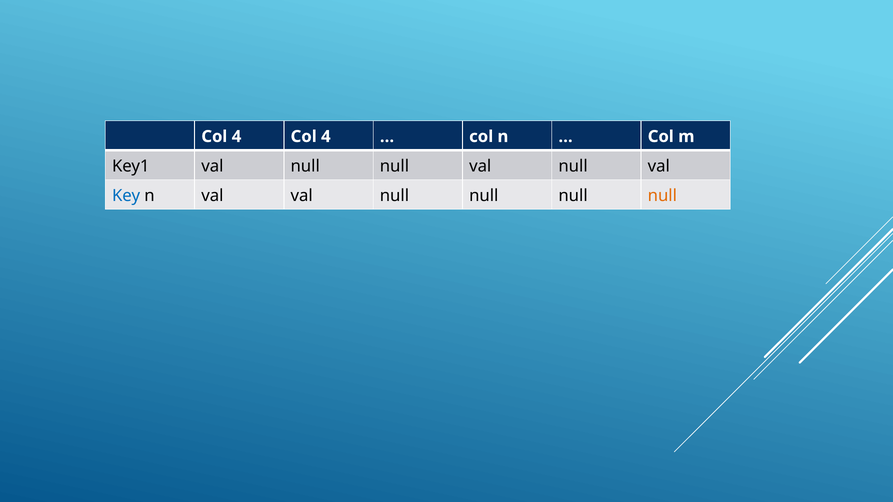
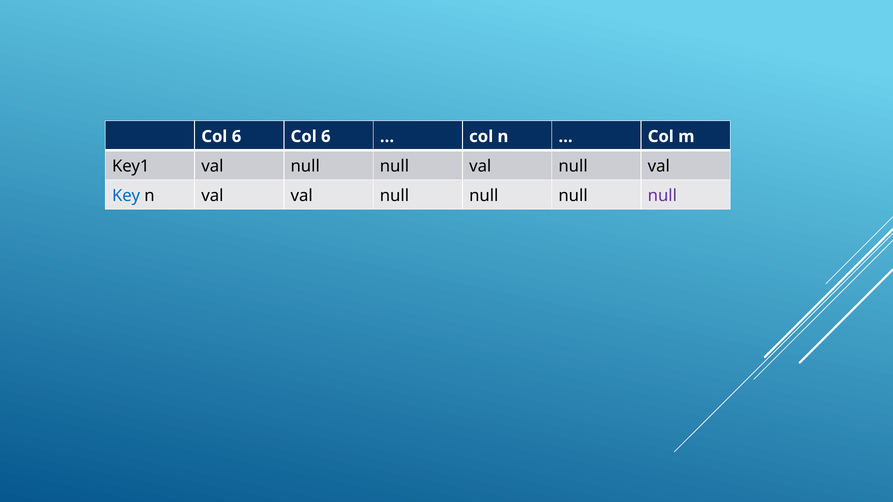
4: 4 -> 6 (237, 137)
4: 4 -> 6 (326, 137)
null colour: orange -> purple (662, 196)
